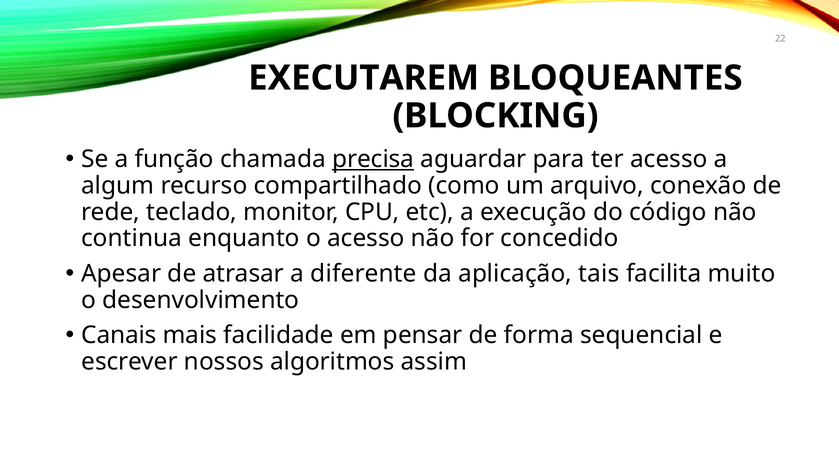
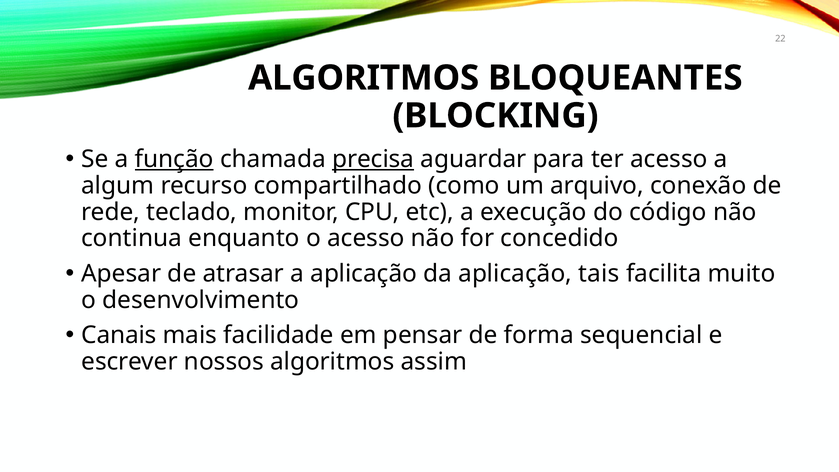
EXECUTAREM: EXECUTAREM -> ALGORITMOS (364, 78)
função underline: none -> present (174, 159)
a diferente: diferente -> aplicação (364, 274)
